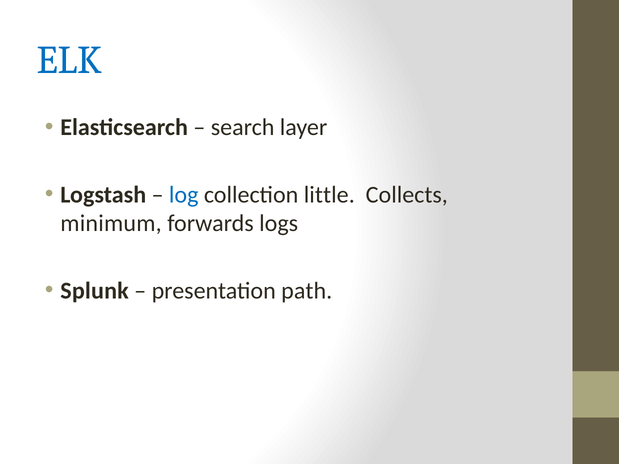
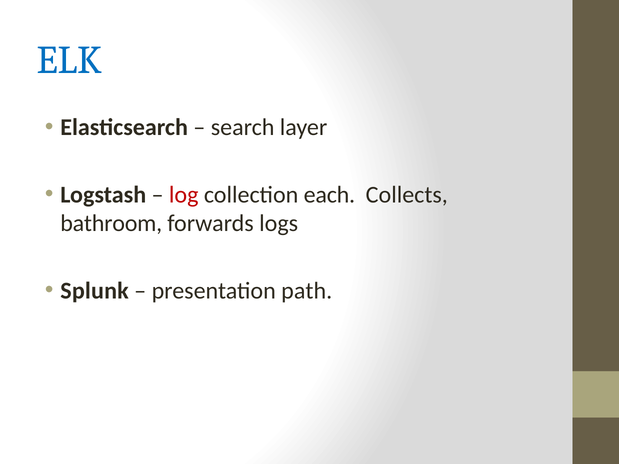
log colour: blue -> red (184, 195)
little: little -> each (329, 195)
minimum: minimum -> bathroom (111, 224)
